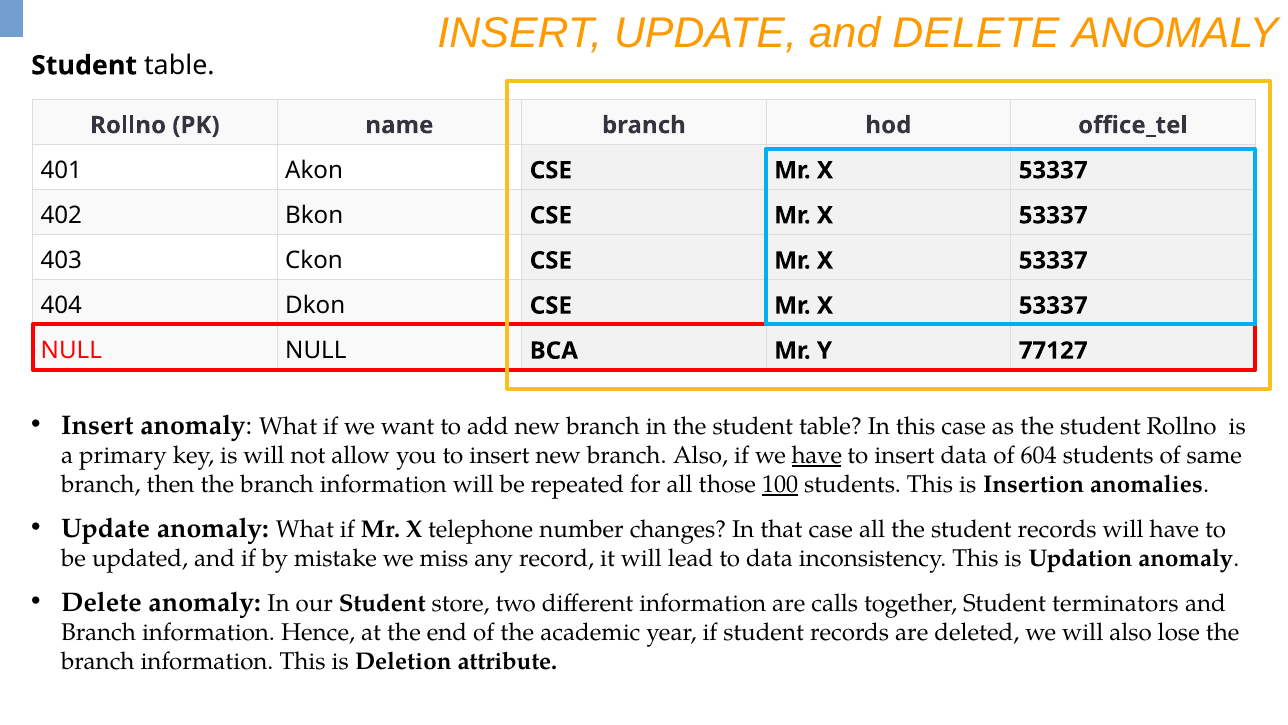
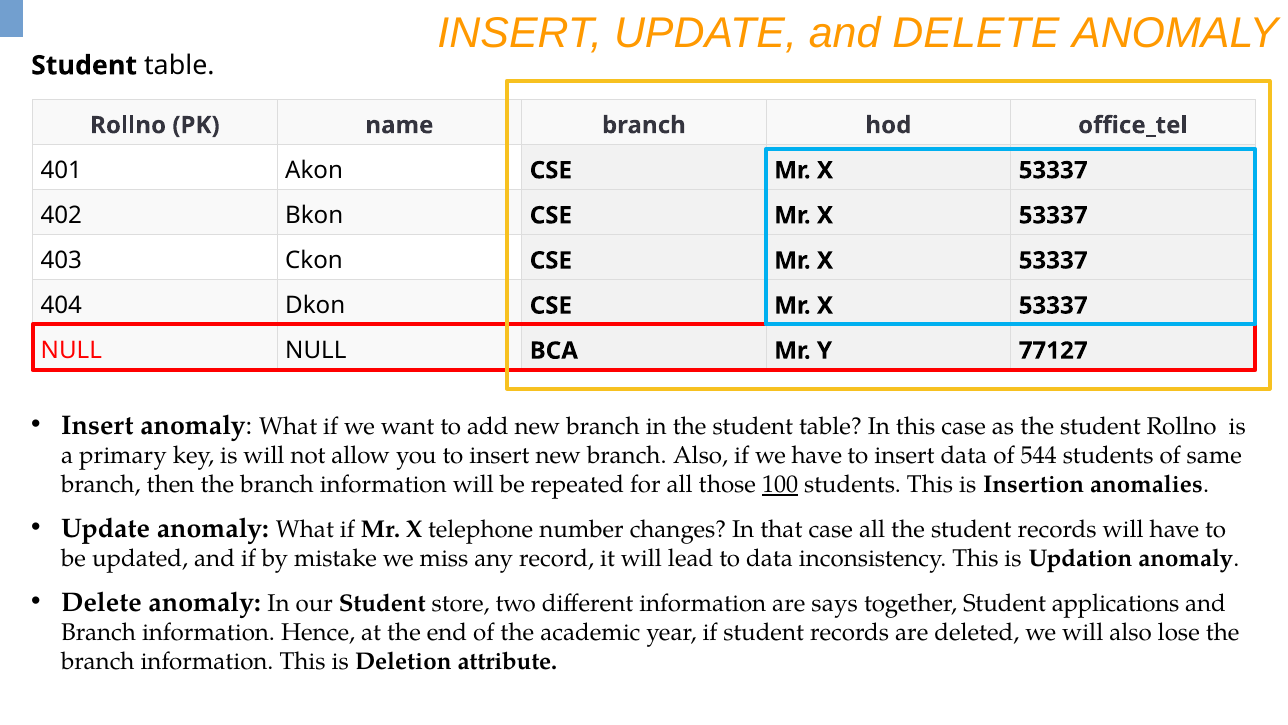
have underline: present -> none (817, 455)
604: 604 -> 544 (1039, 455)
calls: calls -> says (835, 603)
terminators: terminators -> applications (1116, 603)
